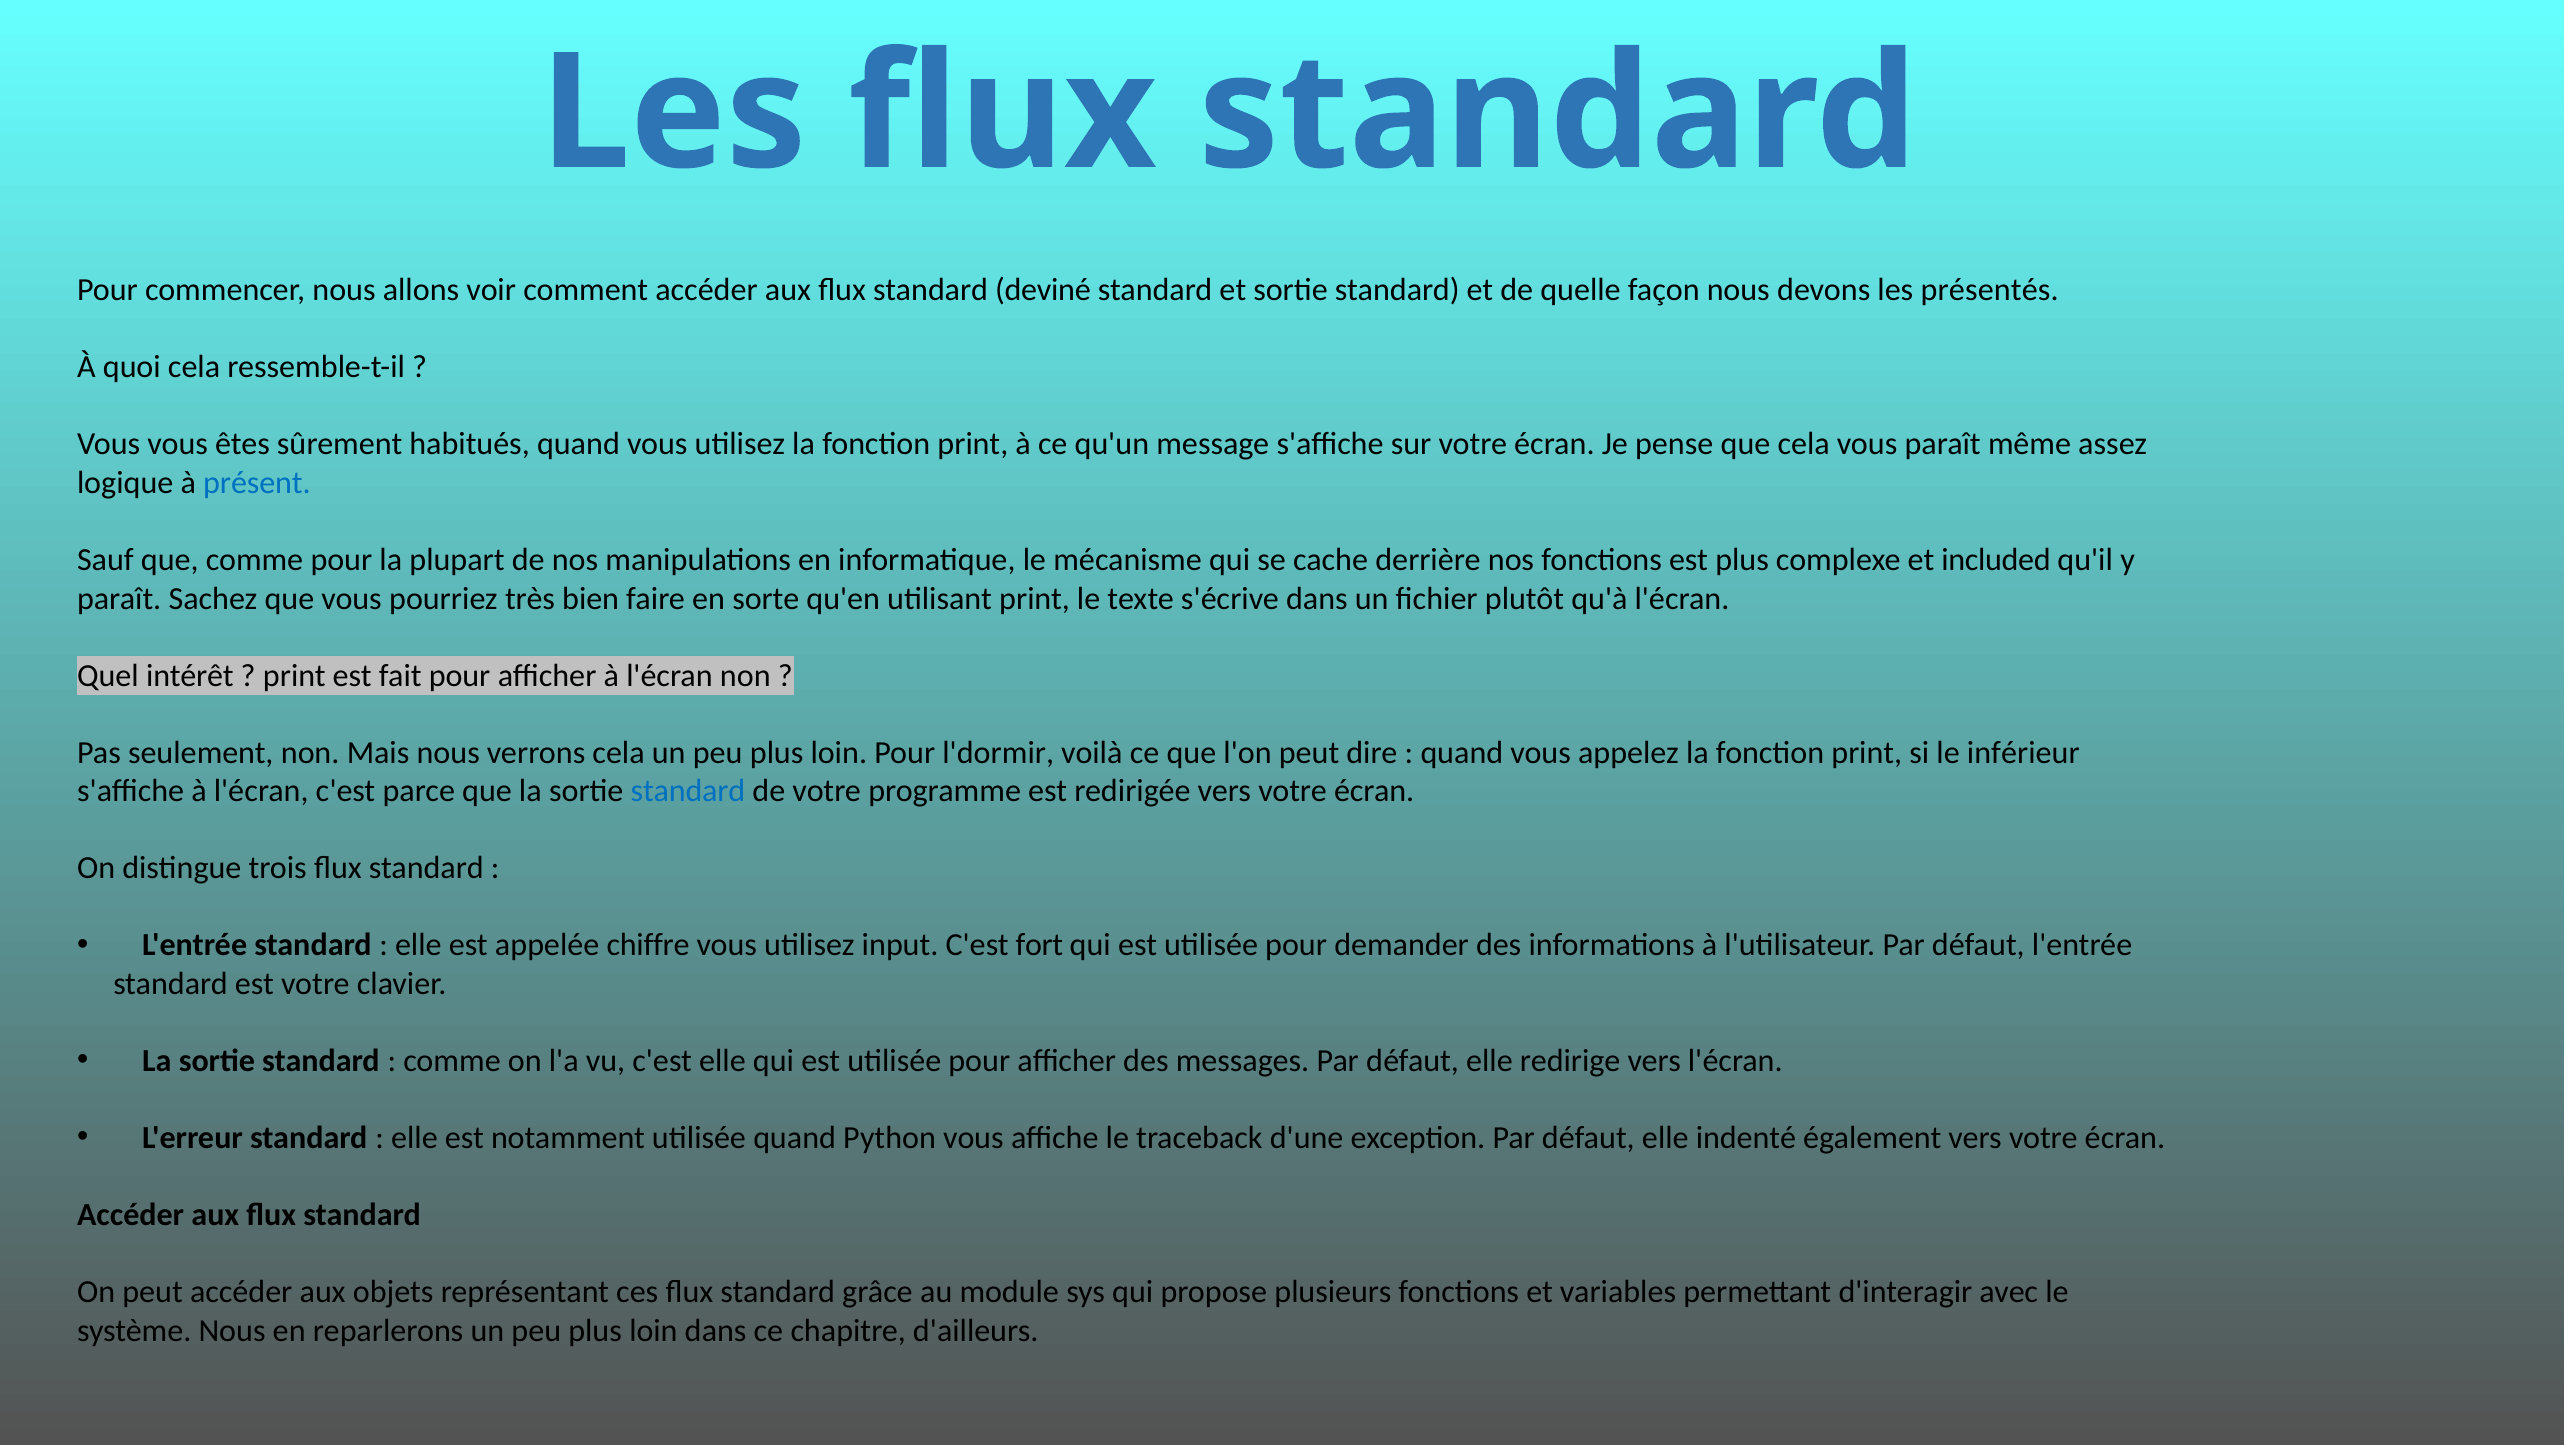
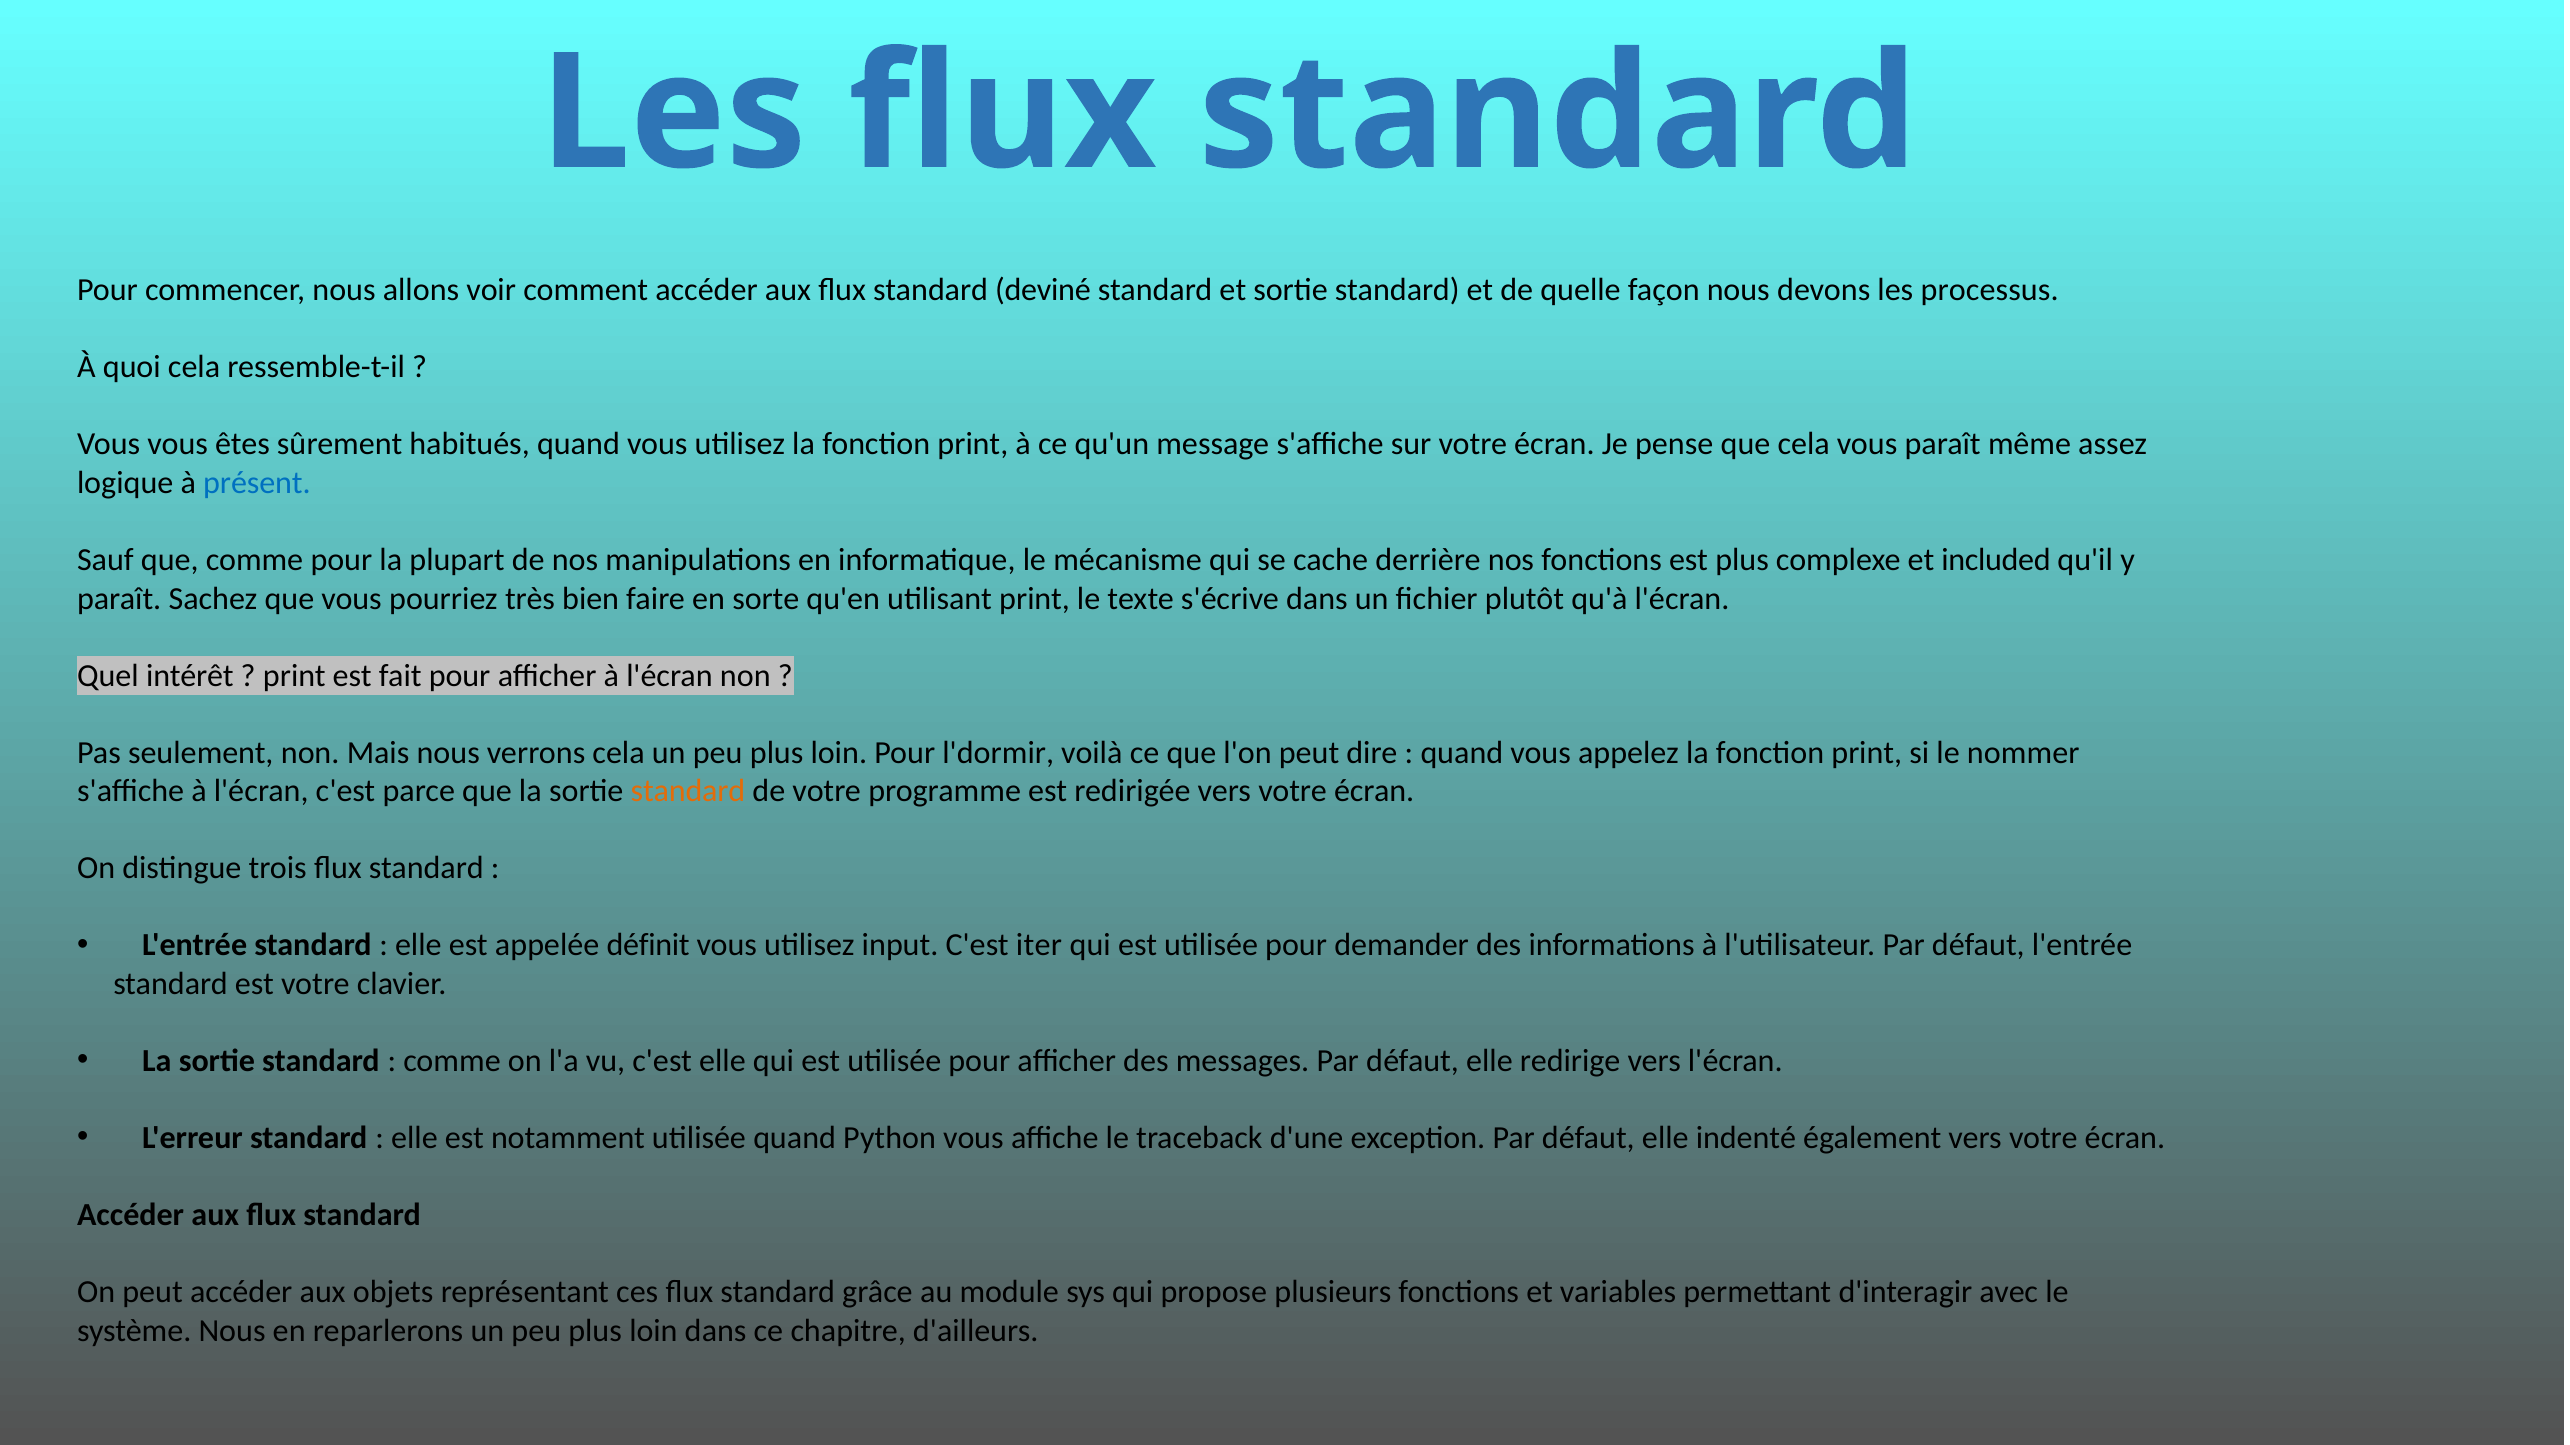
présentés: présentés -> processus (1990, 290)
inférieur: inférieur -> nommer (2023, 753)
standard colour: blue -> orange (688, 792)
chiffre: chiffre -> définit (648, 946)
fort: fort -> iter (1039, 946)
